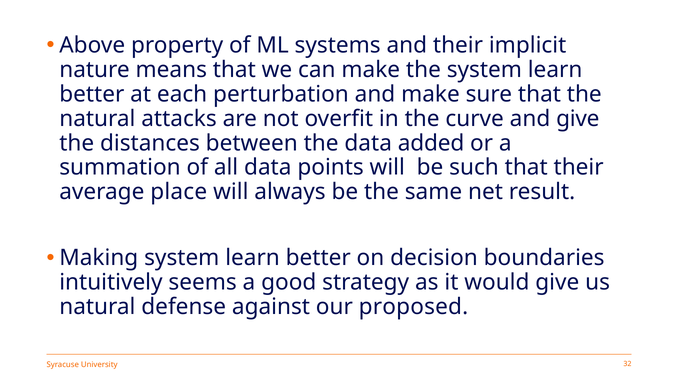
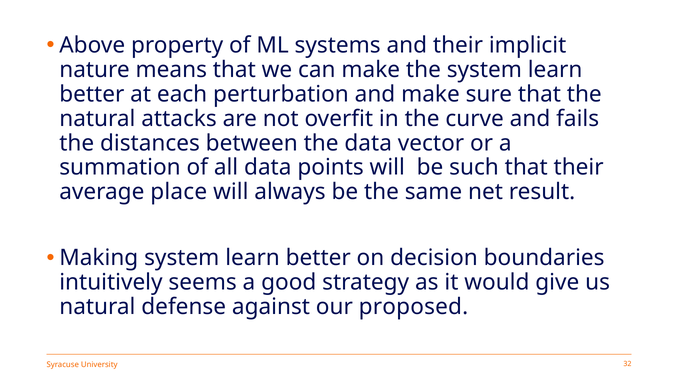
and give: give -> fails (578, 118)
added: added -> vector (431, 143)
